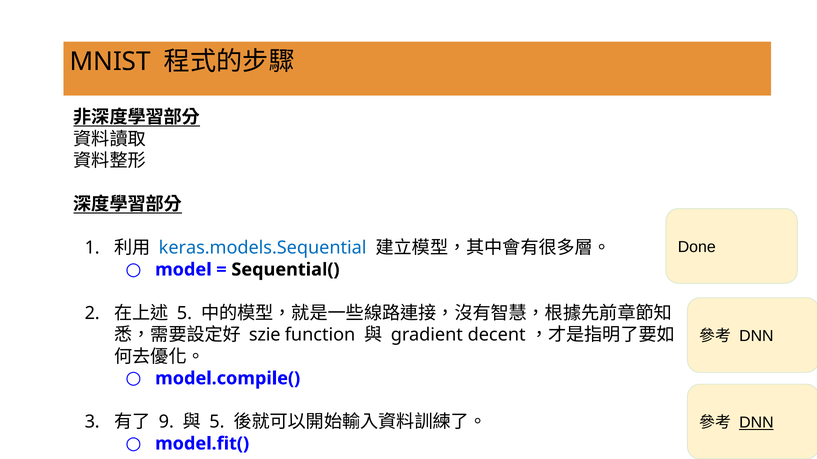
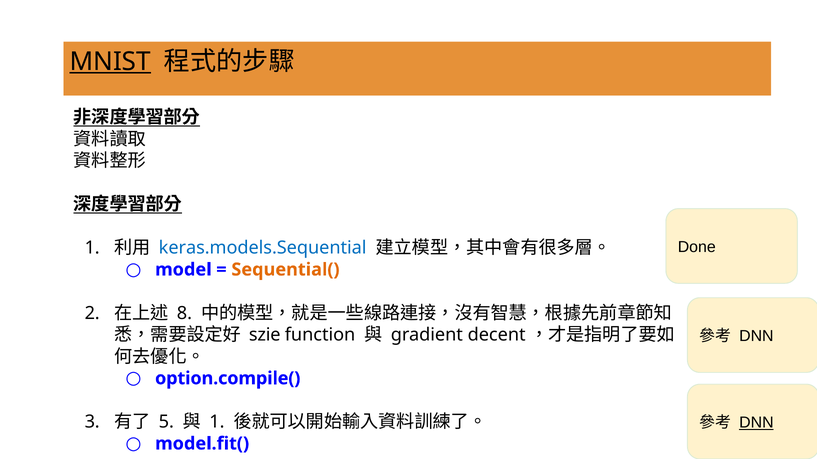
MNIST underline: none -> present (110, 62)
Sequential( colour: black -> orange (285, 270)
5: 5 -> 8 (184, 313)
model.compile(: model.compile( -> option.compile( (228, 379)
9: 9 -> 5 (166, 422)
5: 5 -> 1 (217, 422)
